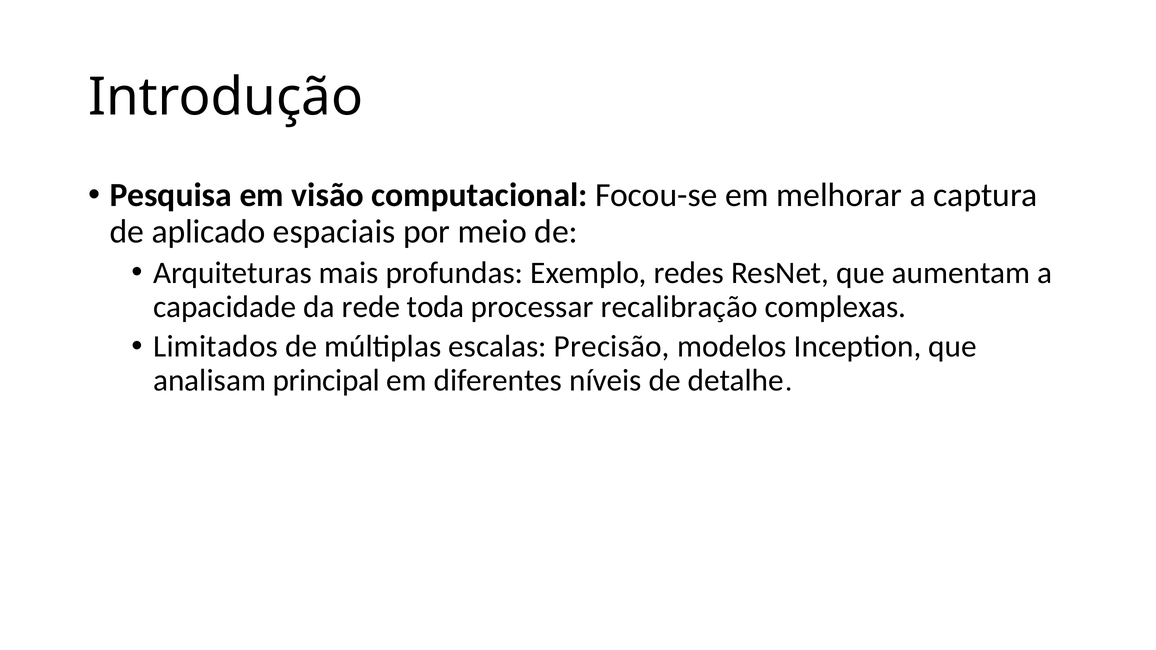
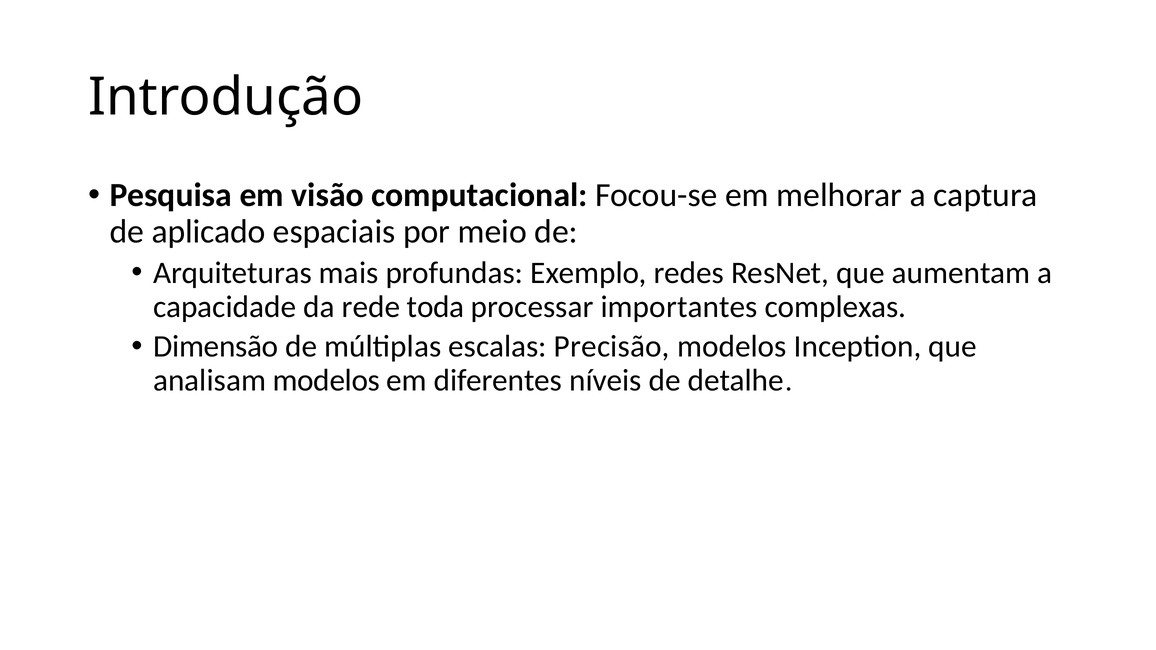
recalibração: recalibração -> importantes (679, 307)
Limitados: Limitados -> Dimensão (216, 347)
analisam principal: principal -> modelos (326, 381)
